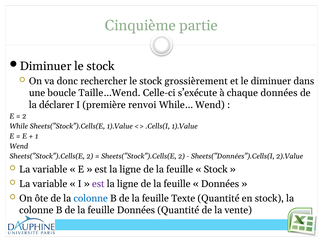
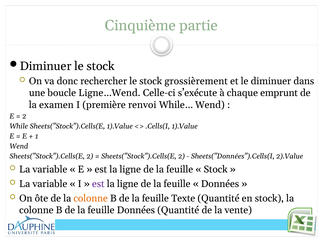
Taille…Wend: Taille…Wend -> Ligne…Wend (109, 93)
chaque données: données -> emprunt (279, 93)
déclarer: déclarer -> examen (56, 105)
colonne colour: blue -> orange (91, 199)
